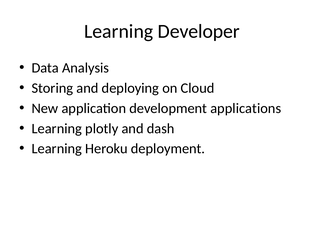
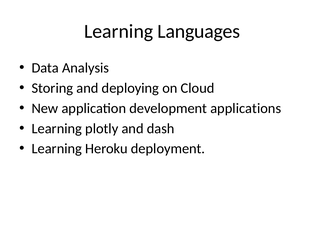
Developer: Developer -> Languages (199, 31)
